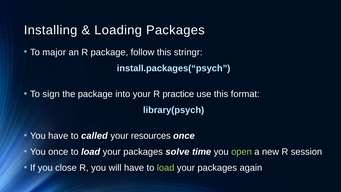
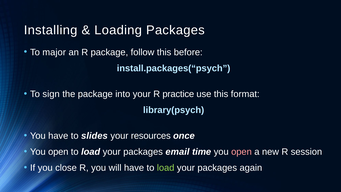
stringr: stringr -> before (188, 52)
called: called -> slides (94, 136)
once: once -> open (58, 152)
solve: solve -> email (177, 152)
open colour: light green -> pink (241, 152)
